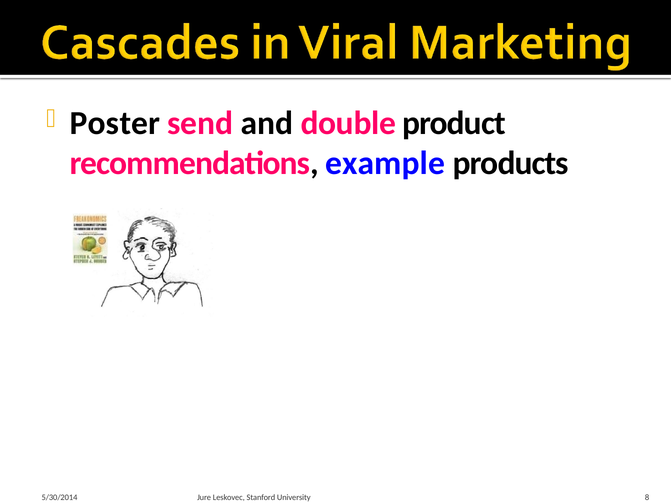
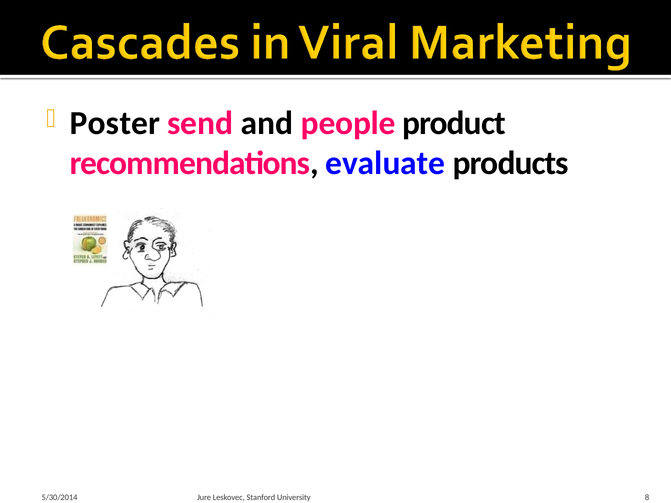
double: double -> people (348, 123)
example: example -> evaluate (385, 163)
